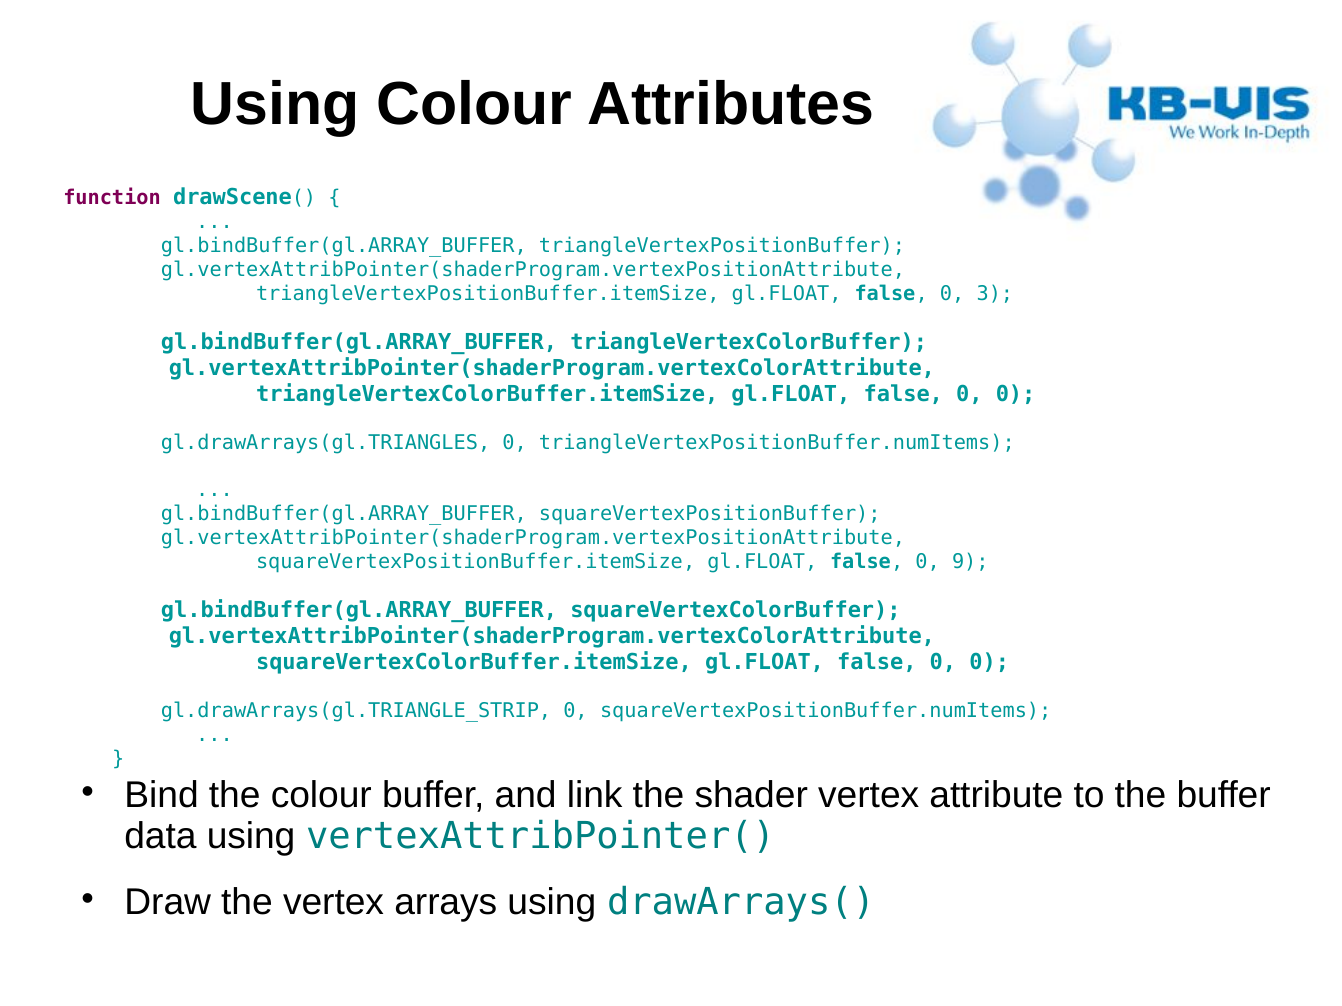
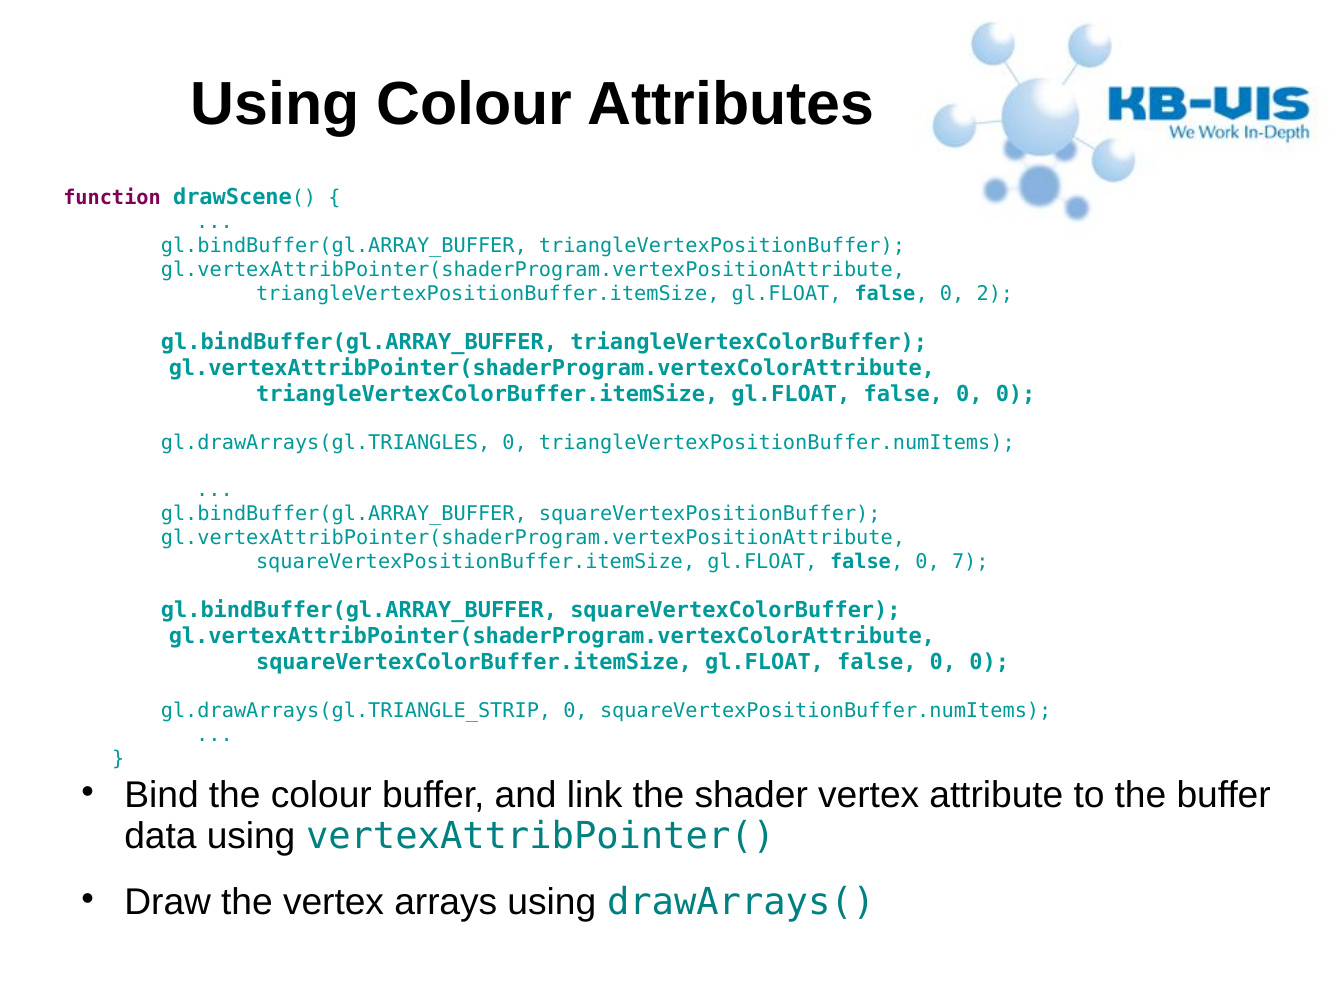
3: 3 -> 2 (995, 294)
9: 9 -> 7 (970, 562)
